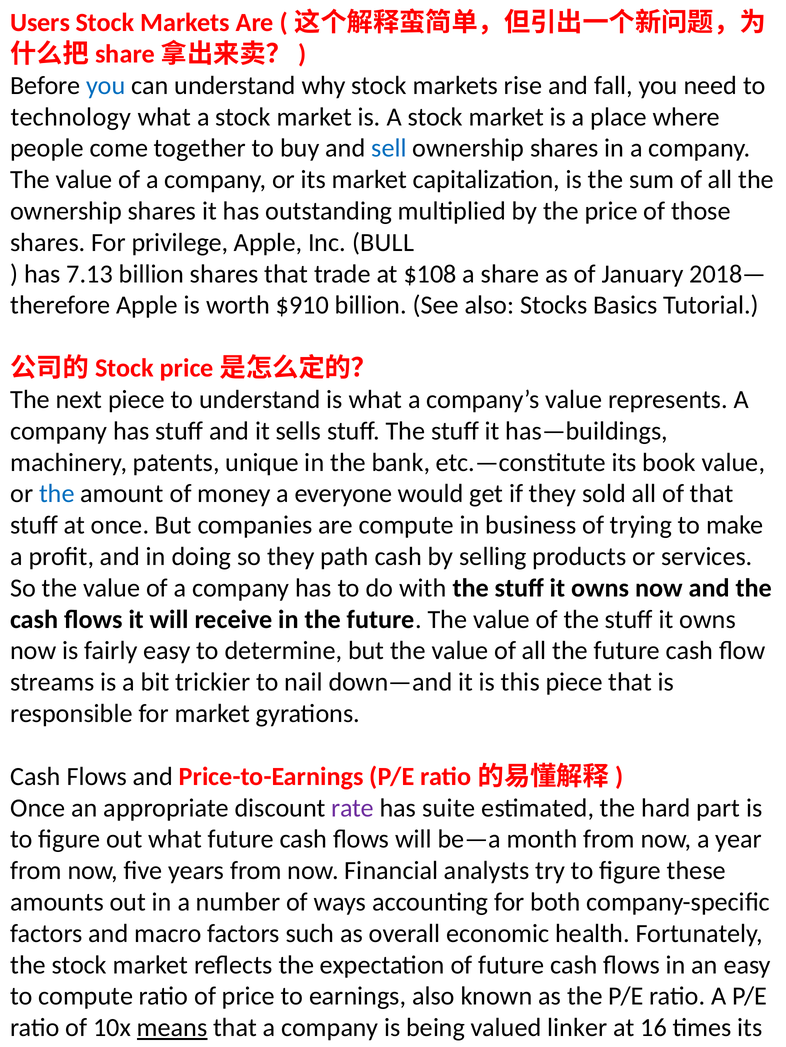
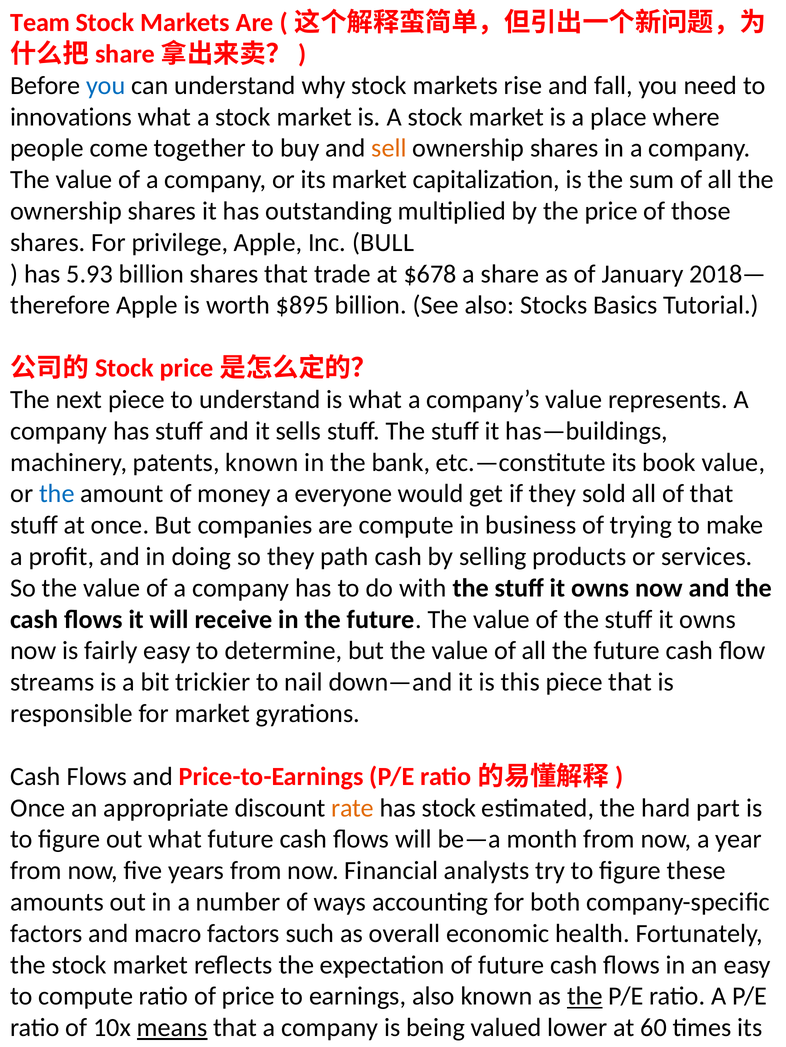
Users: Users -> Team (40, 23)
technology: technology -> innovations (71, 117)
sell colour: blue -> orange (389, 148)
7.13: 7.13 -> 5.93 (90, 274)
$108: $108 -> $678 (430, 274)
$910: $910 -> $895 (302, 306)
patents unique: unique -> known (262, 463)
rate colour: purple -> orange (353, 809)
has suite: suite -> stock (449, 809)
the underline: none -> present (585, 997)
valued linker: linker -> lower (577, 1029)
16: 16 -> 60 (654, 1029)
